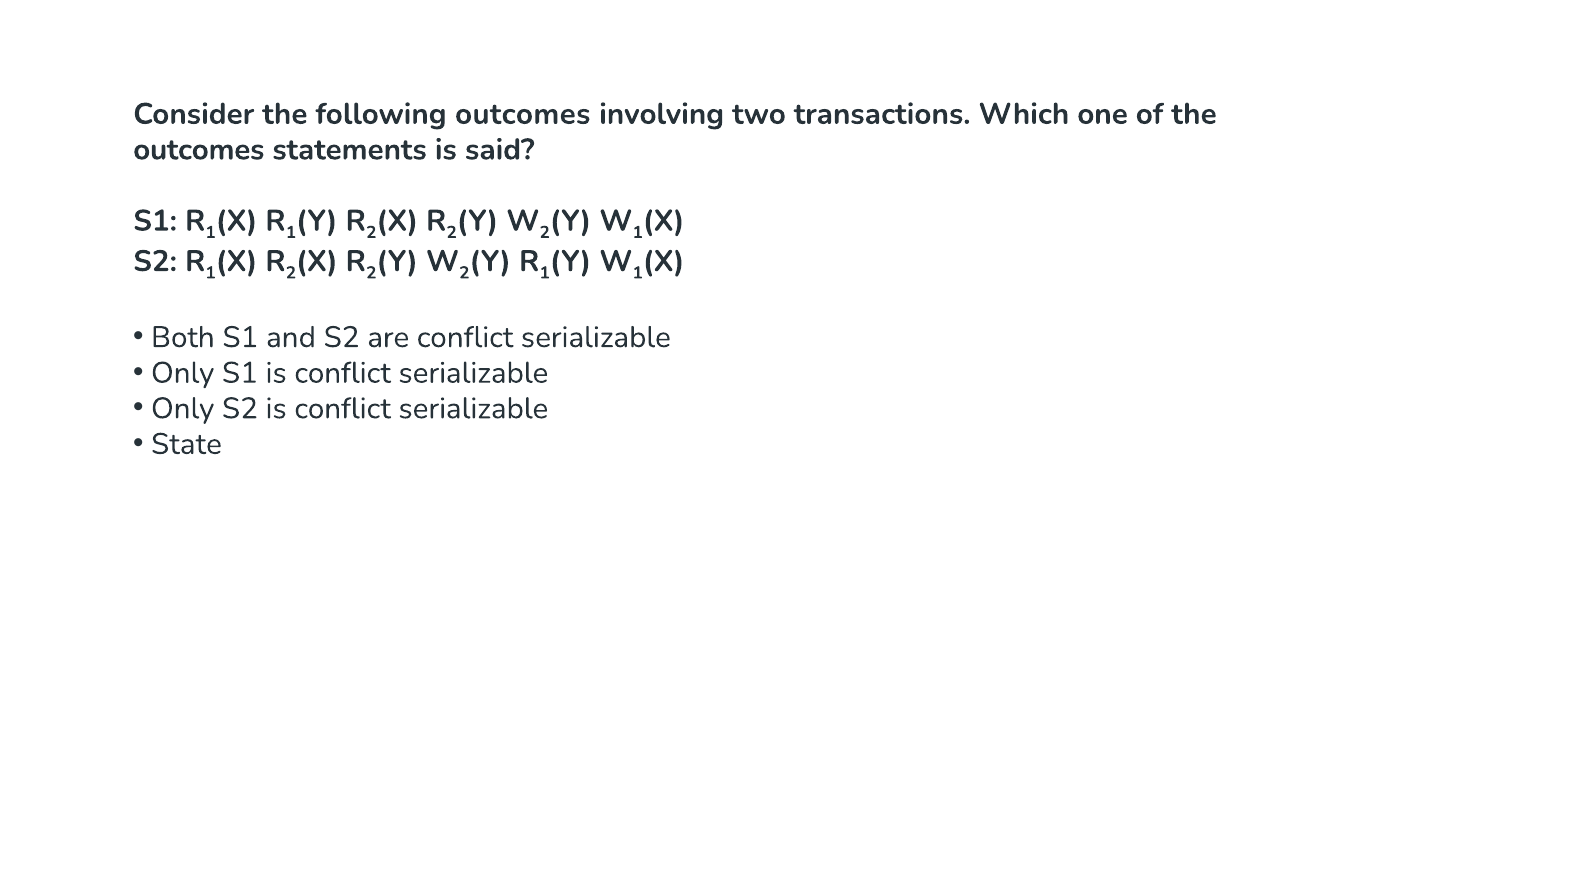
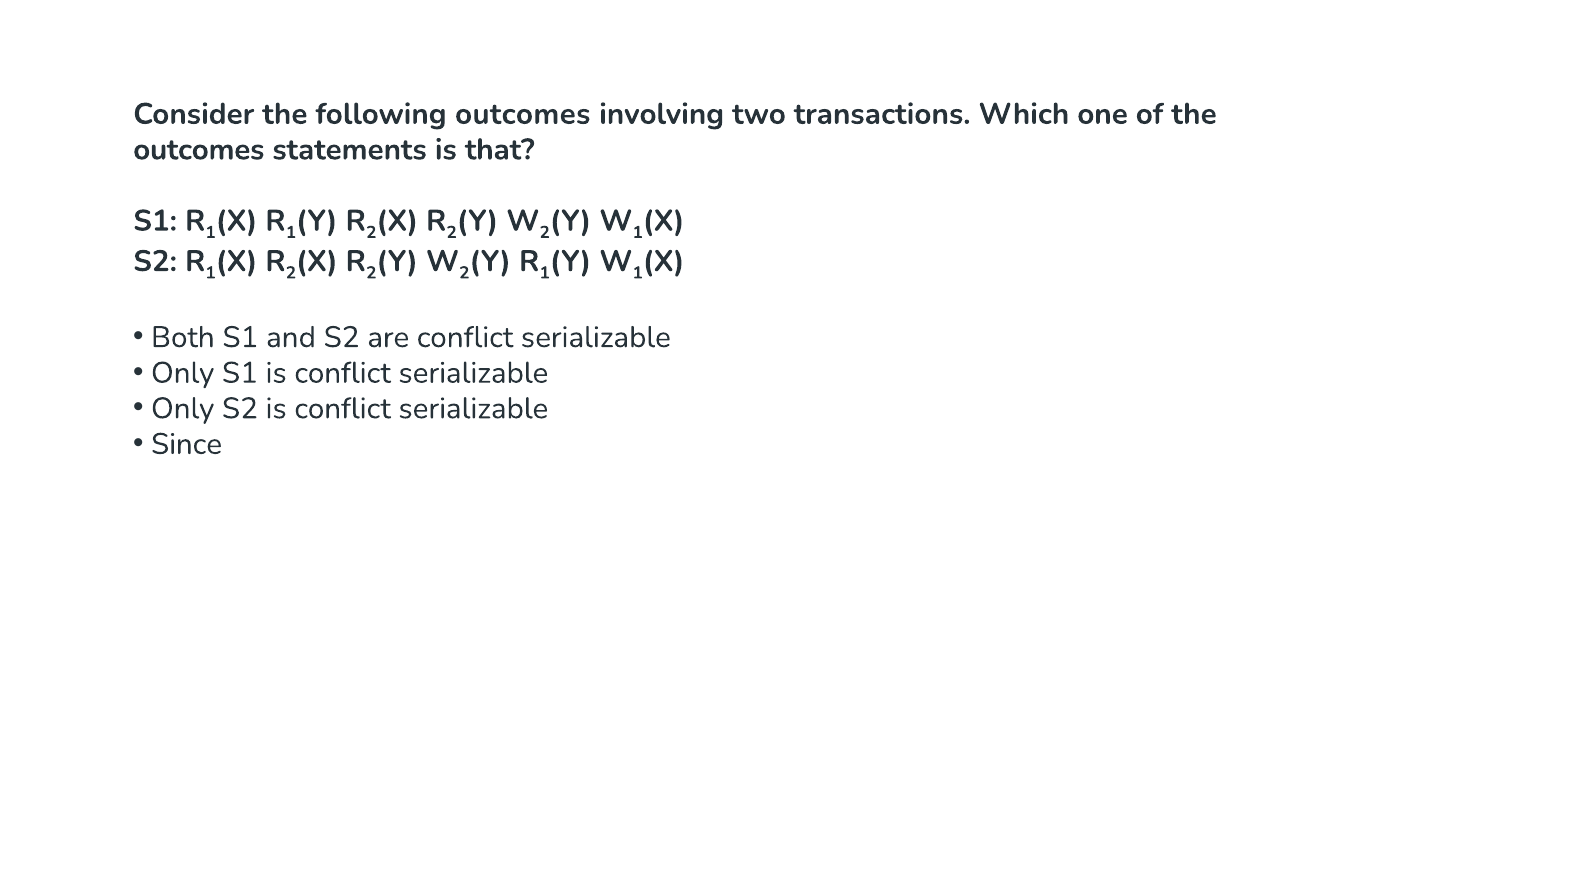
said: said -> that (500, 150)
State: State -> Since (187, 444)
